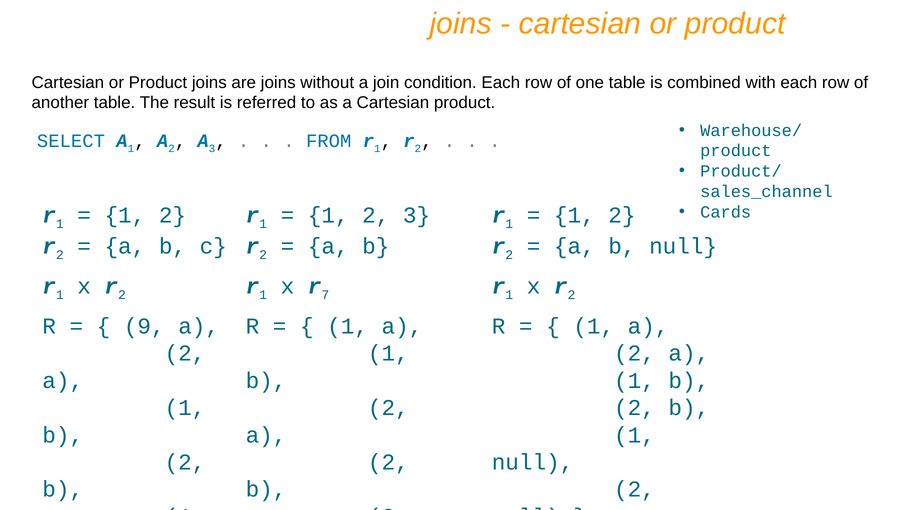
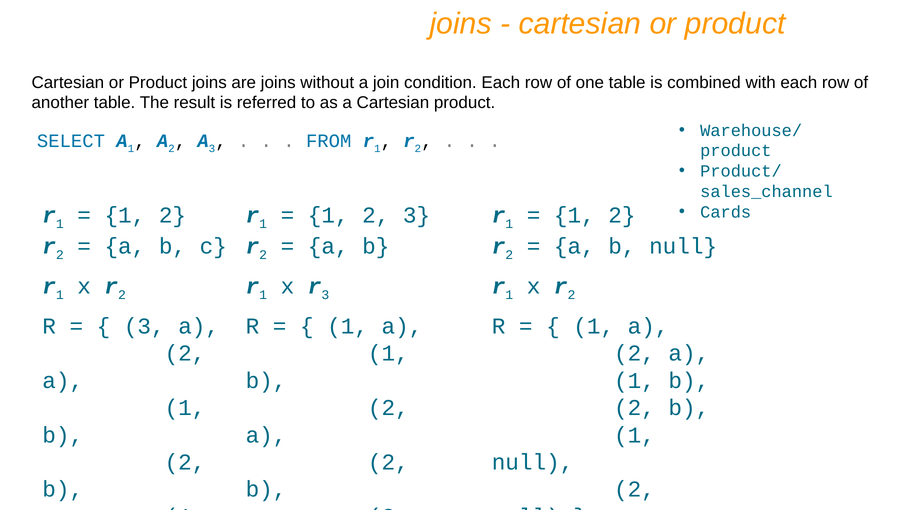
r 7: 7 -> 3 (325, 295)
9: 9 -> 3 (144, 326)
